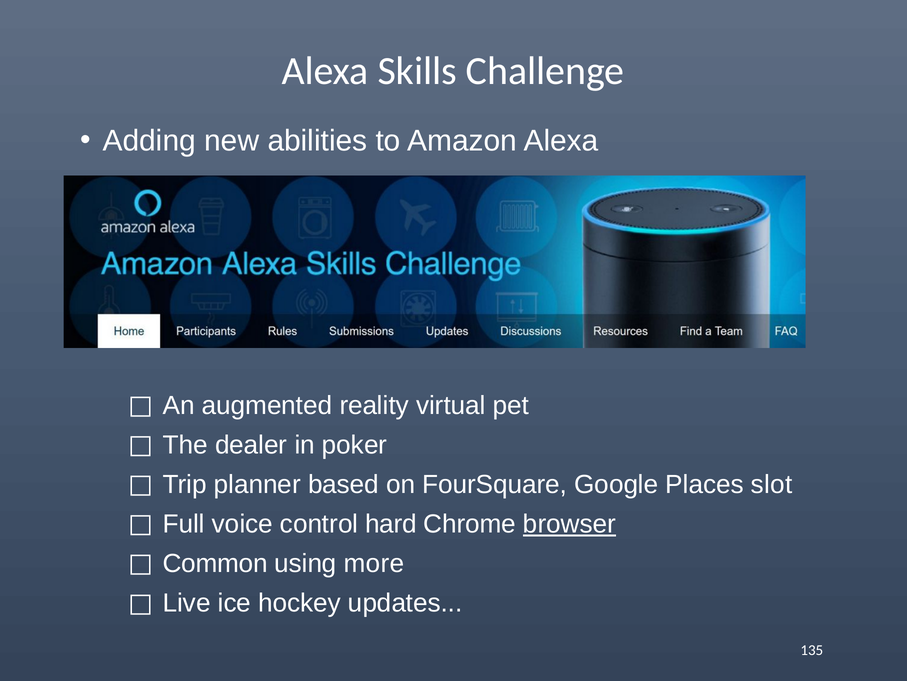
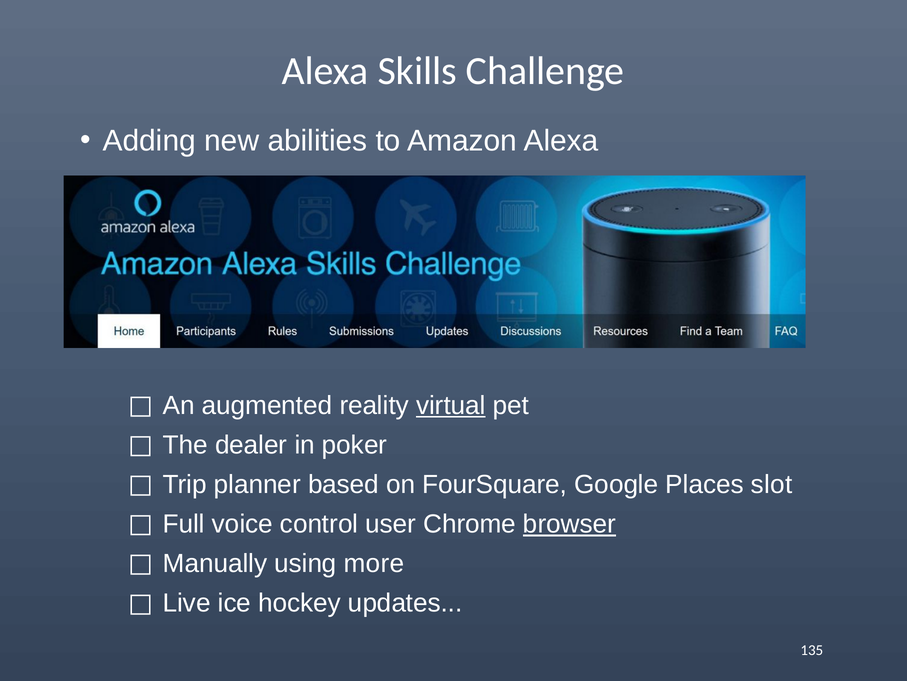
virtual underline: none -> present (451, 406)
hard: hard -> user (391, 524)
Common: Common -> Manually (215, 564)
